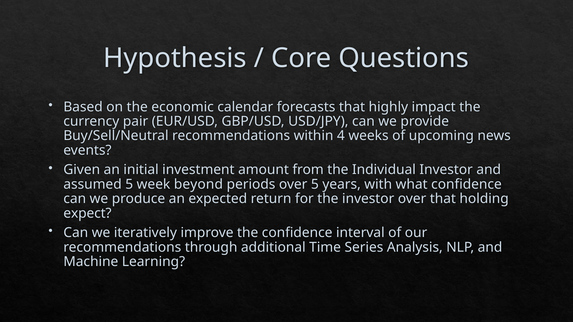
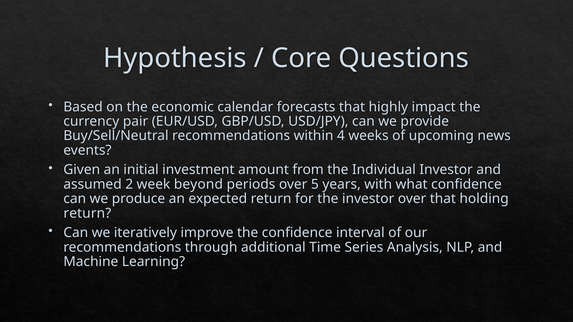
assumed 5: 5 -> 2 (129, 184)
expect: expect -> return (87, 213)
